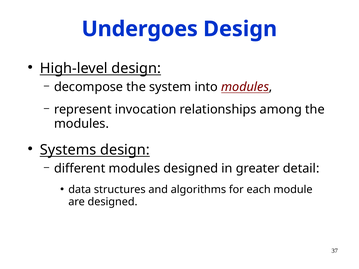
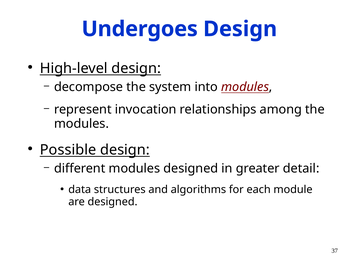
Systems: Systems -> Possible (68, 150)
